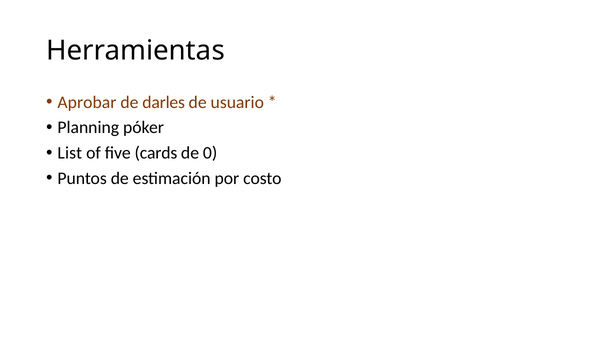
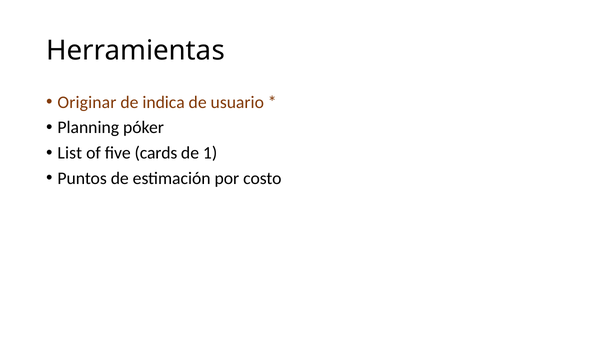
Aprobar: Aprobar -> Originar (87, 102)
darles: darles -> indica (164, 102)
0: 0 -> 1 (210, 153)
